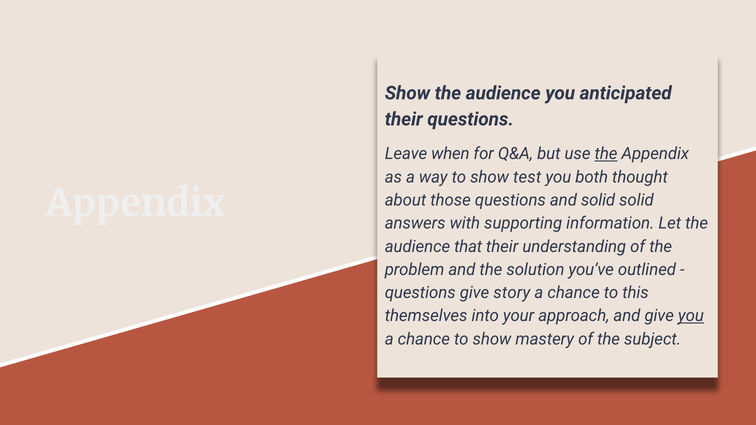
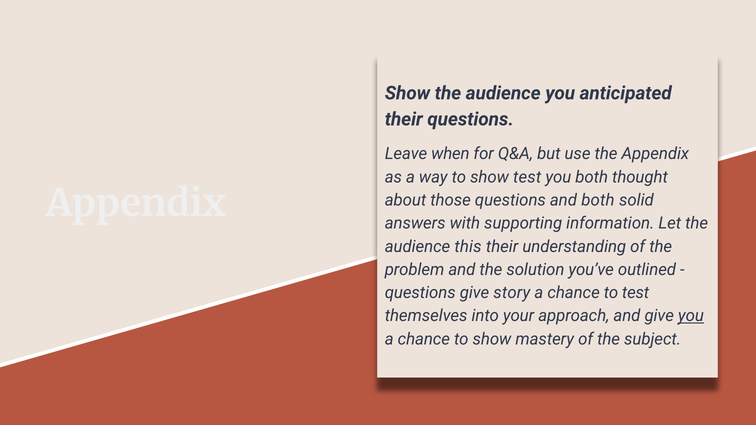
the underline: present -> none (606, 154)
and solid: solid -> both (598, 200)
that: that -> this (468, 247)
to this: this -> test (636, 293)
